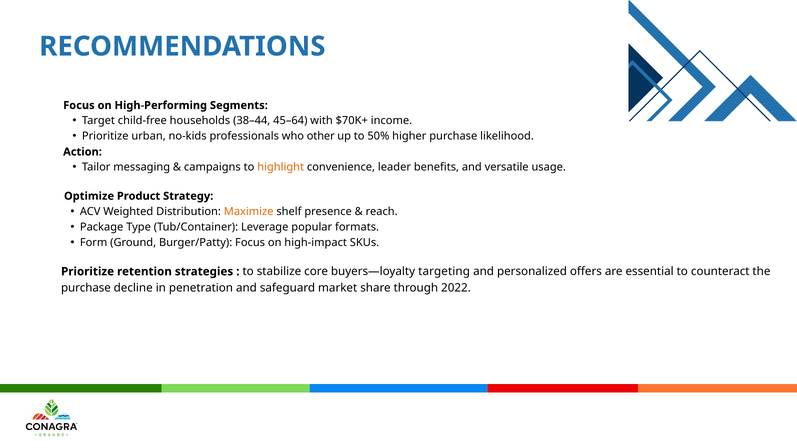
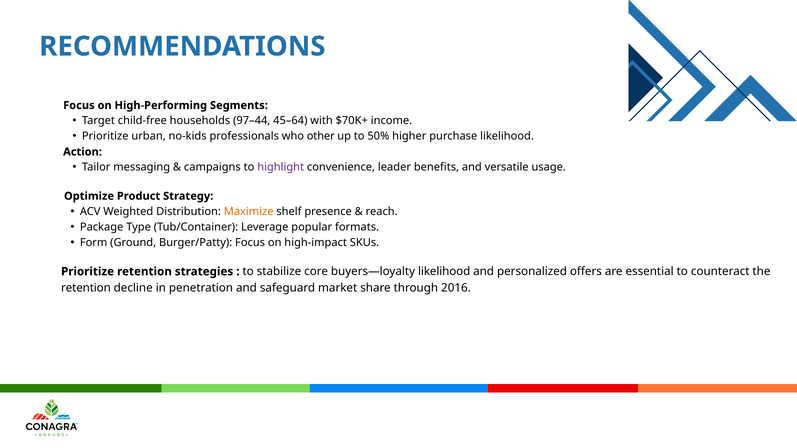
38–44: 38–44 -> 97–44 (252, 121)
highlight colour: orange -> purple (281, 167)
buyers—loyalty targeting: targeting -> likelihood (444, 272)
purchase: purchase -> retention (86, 288)
2022: 2022 -> 2016 (456, 288)
